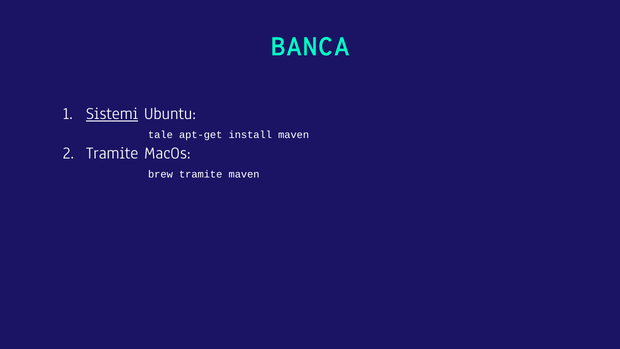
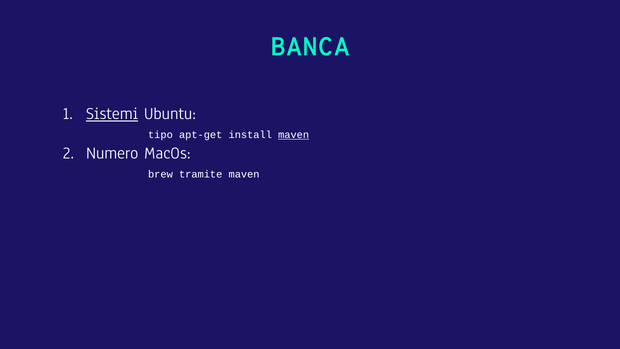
tale: tale -> tipo (160, 135)
maven underline: none -> present (294, 135)
Tramite: Tramite -> Numero (112, 153)
